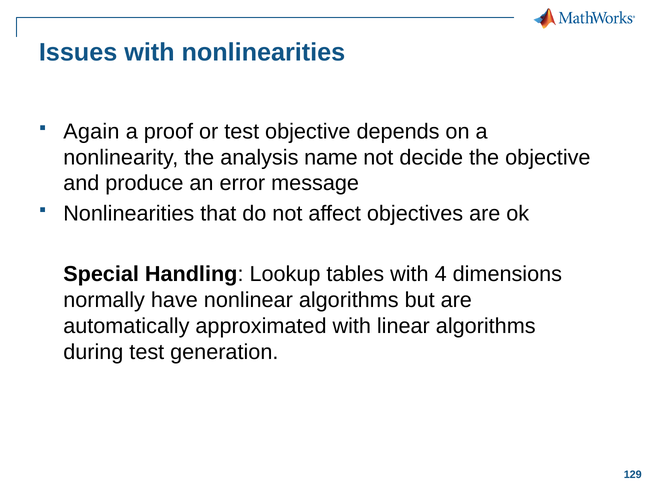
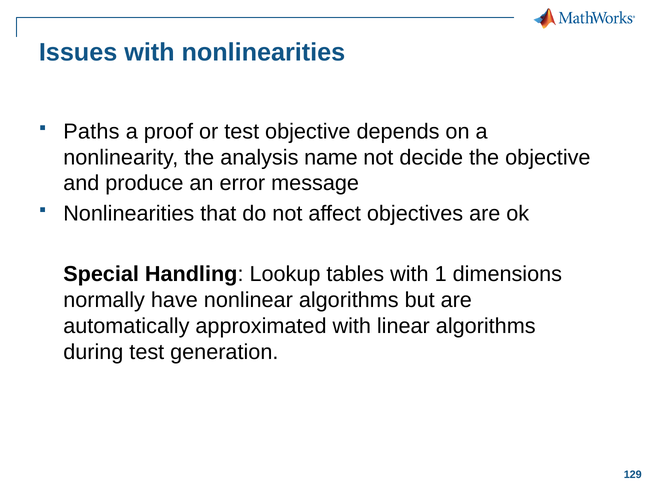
Again: Again -> Paths (91, 131)
4: 4 -> 1 (441, 274)
